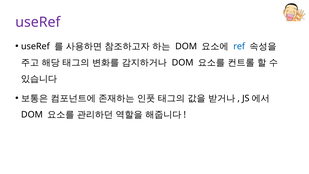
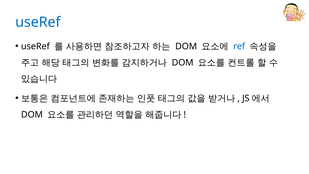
useRef colour: purple -> blue (38, 22)
